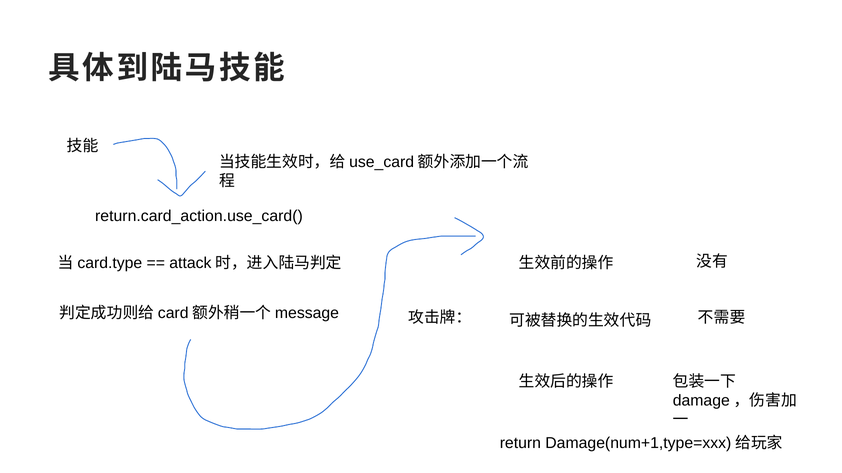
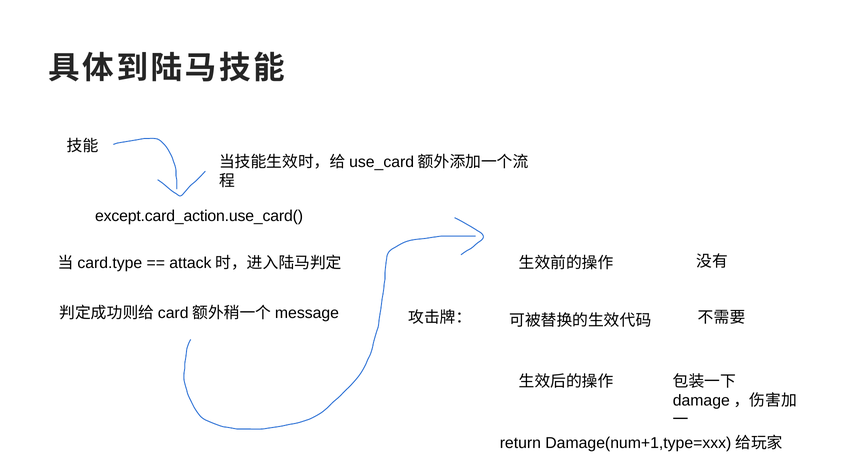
return.card_action.use_card(: return.card_action.use_card( -> except.card_action.use_card( (199, 216)
